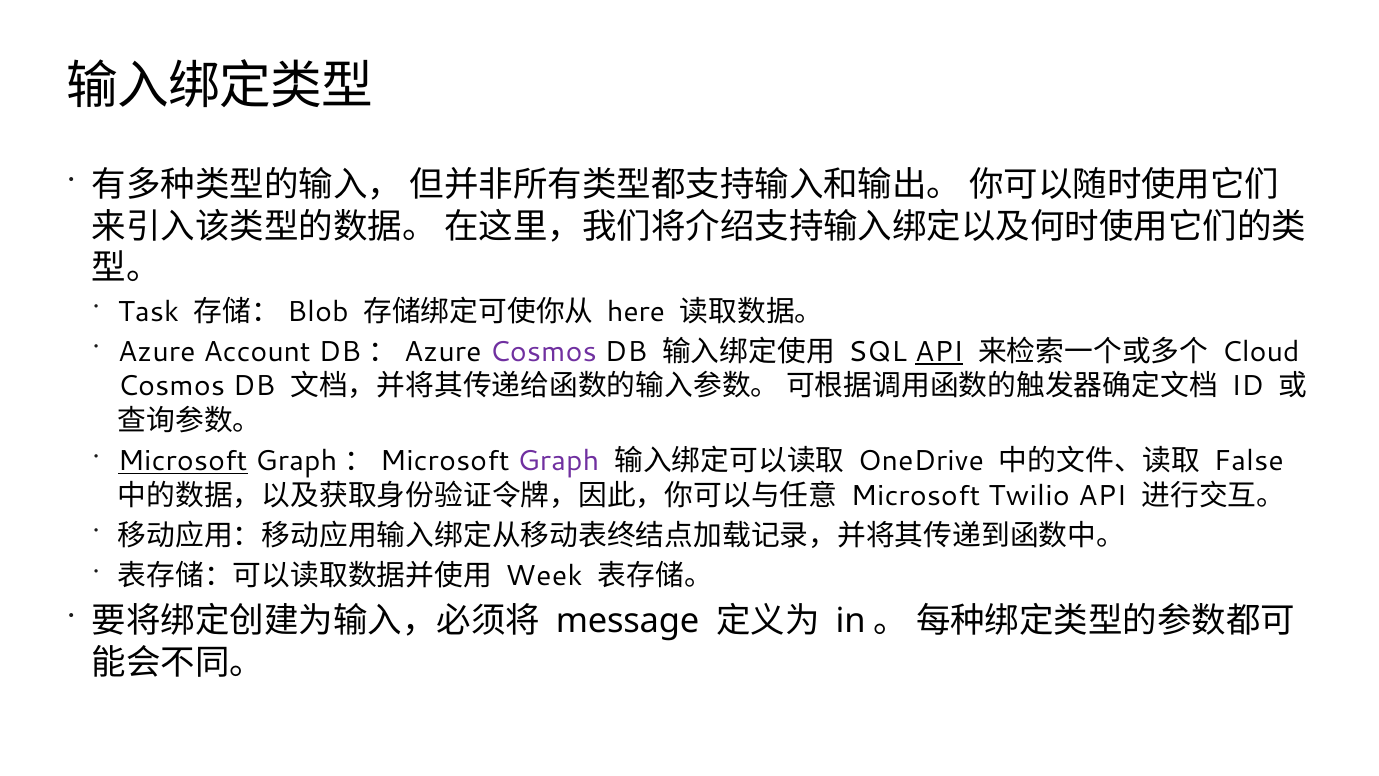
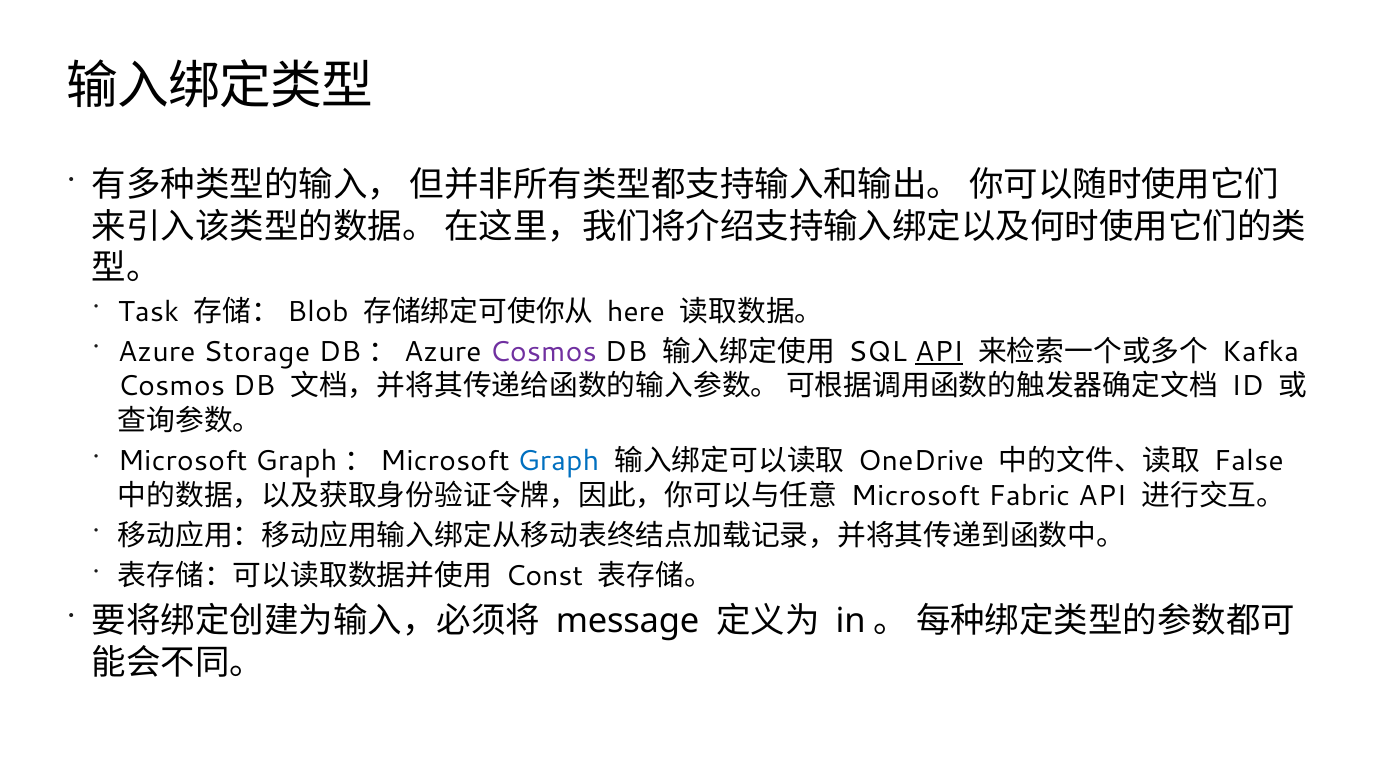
Account: Account -> Storage (257, 352)
Cloud: Cloud -> Kafka (1260, 352)
Microsoft underline: present -> none (183, 461)
Graph colour: purple -> blue (558, 461)
Twilio: Twilio -> Fabric (1029, 495)
Week: Week -> Const (544, 576)
